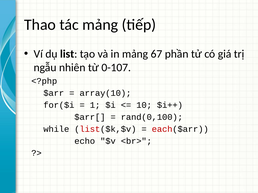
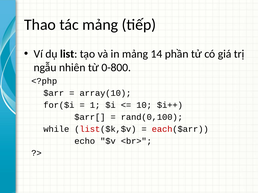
67: 67 -> 14 (157, 54)
0-107: 0-107 -> 0-800 (116, 68)
